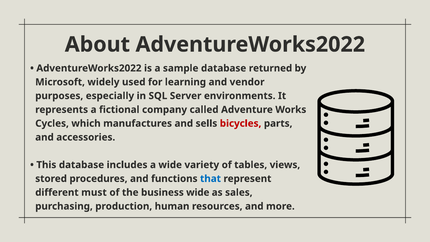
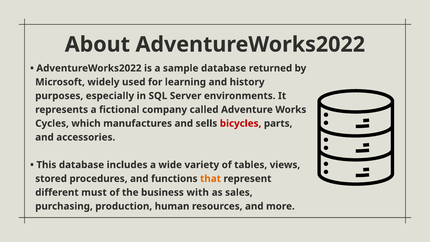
vendor: vendor -> history (247, 82)
that colour: blue -> orange (211, 179)
business wide: wide -> with (198, 192)
